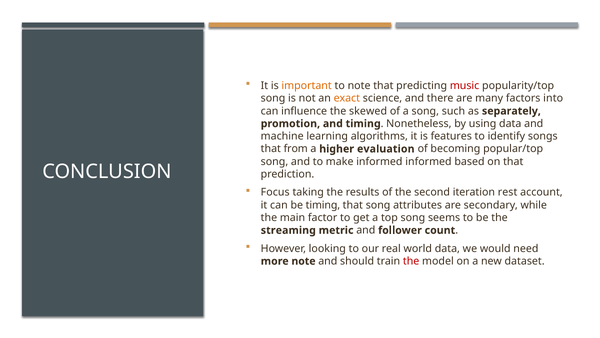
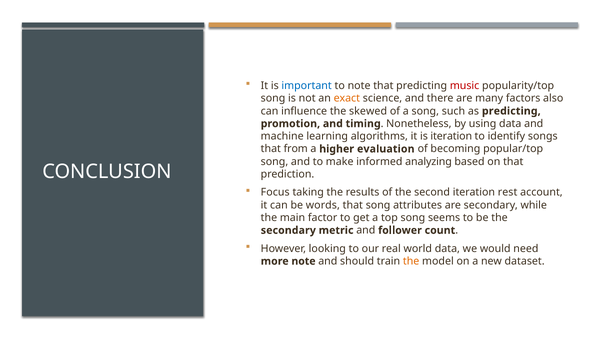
important colour: orange -> blue (307, 86)
into: into -> also (553, 98)
as separately: separately -> predicting (511, 111)
is features: features -> iteration (451, 136)
informed informed: informed -> analyzing (429, 161)
be timing: timing -> words (323, 205)
streaming: streaming -> secondary (288, 230)
the colour: red -> orange (411, 261)
